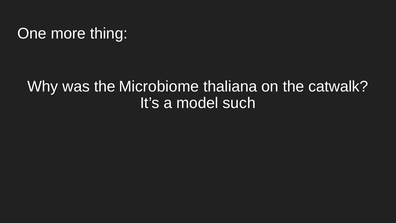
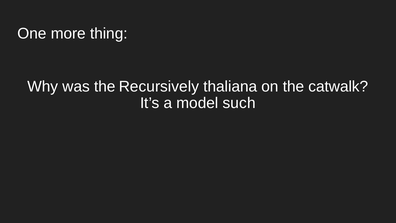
Microbiome: Microbiome -> Recursively (159, 86)
